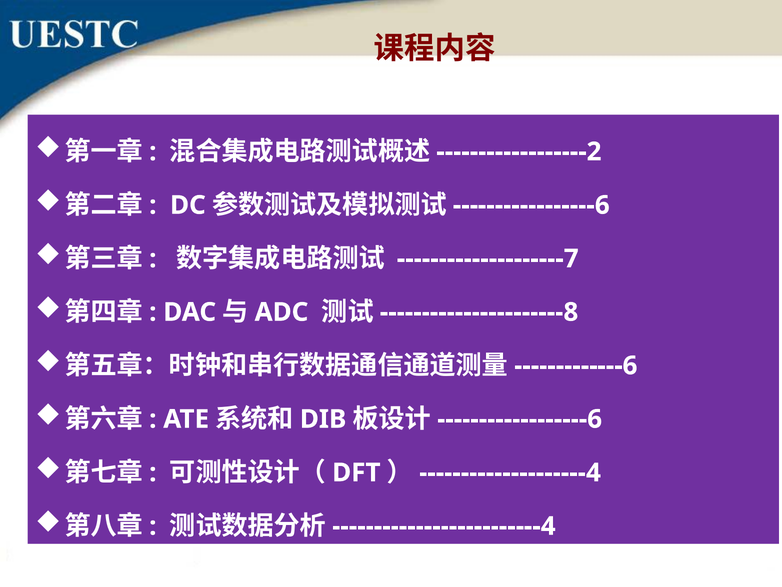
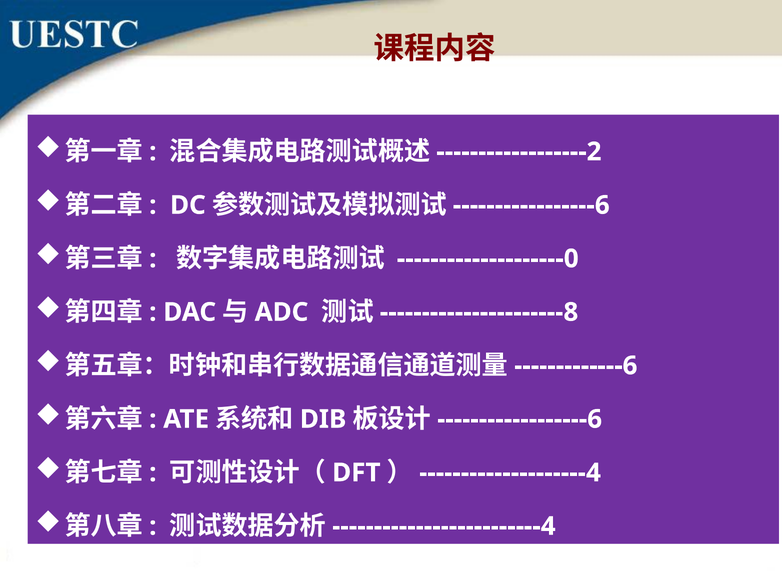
--------------------7: --------------------7 -> --------------------0 (488, 258)
